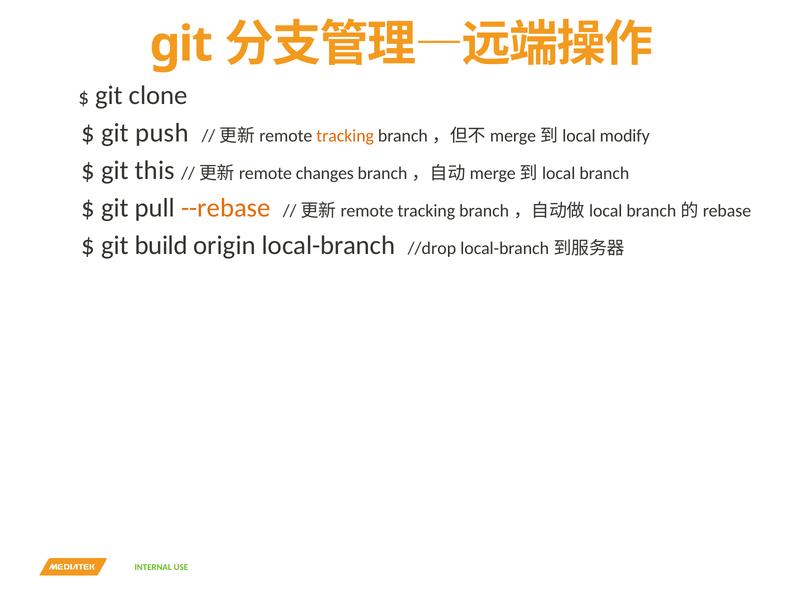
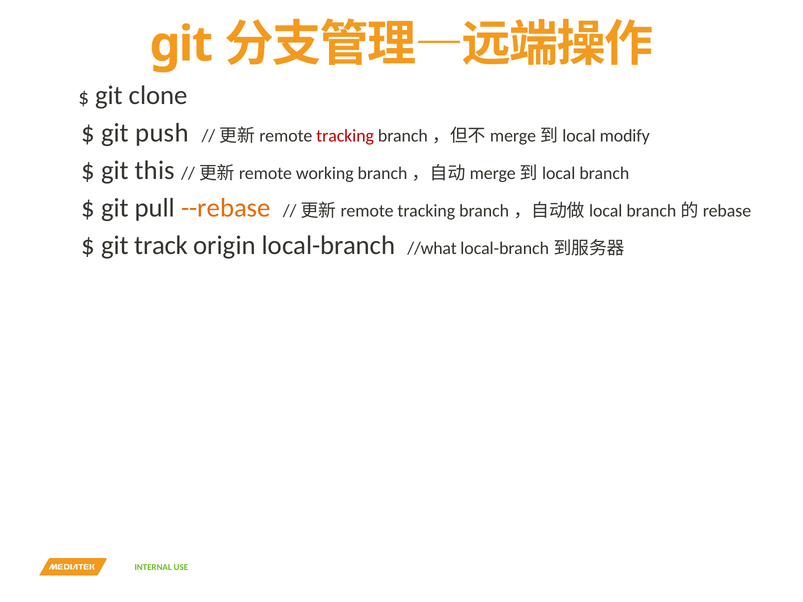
tracking colour: orange -> red (345, 136)
changes: changes -> working (325, 173)
build: build -> track (161, 245)
//drop: //drop -> //what (432, 248)
